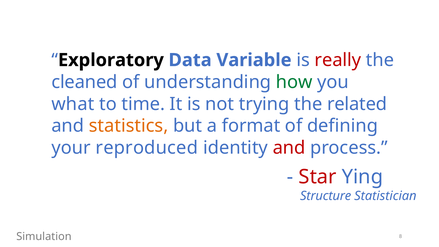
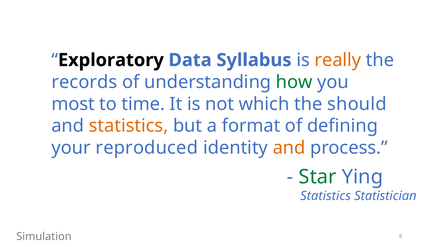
Variable: Variable -> Syllabus (254, 60)
really colour: red -> orange (338, 60)
cleaned: cleaned -> records (84, 82)
what: what -> most (73, 104)
trying: trying -> which (264, 104)
related: related -> should (357, 104)
and colour: red -> orange (289, 148)
Star colour: red -> green (318, 177)
Structure: Structure -> Statistics (326, 196)
